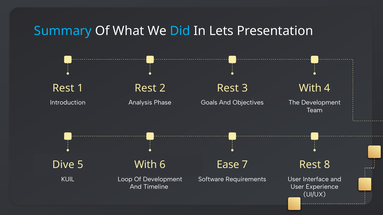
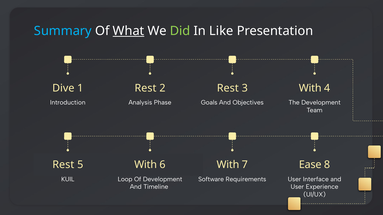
What underline: none -> present (129, 31)
Did colour: light blue -> light green (180, 31)
Lets: Lets -> Like (221, 31)
Rest: Rest -> Dive (63, 88)
Dive: Dive -> Rest (63, 165)
Ease: Ease -> With (228, 165)
Rest: Rest -> Ease (310, 165)
